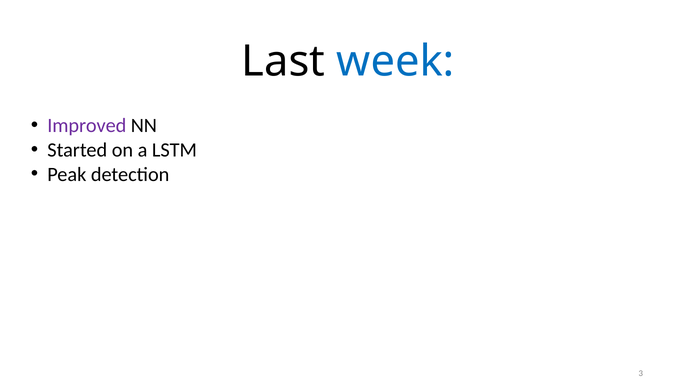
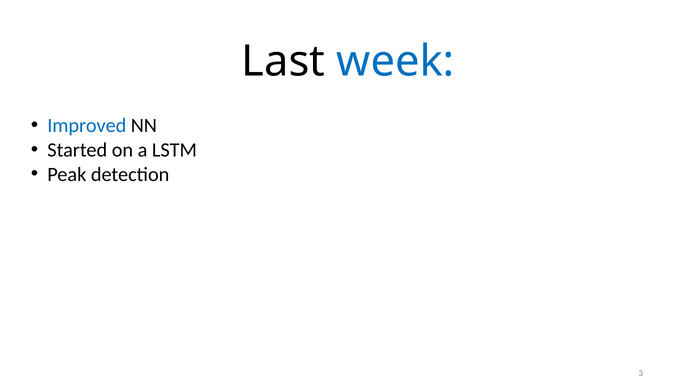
Improved colour: purple -> blue (87, 126)
